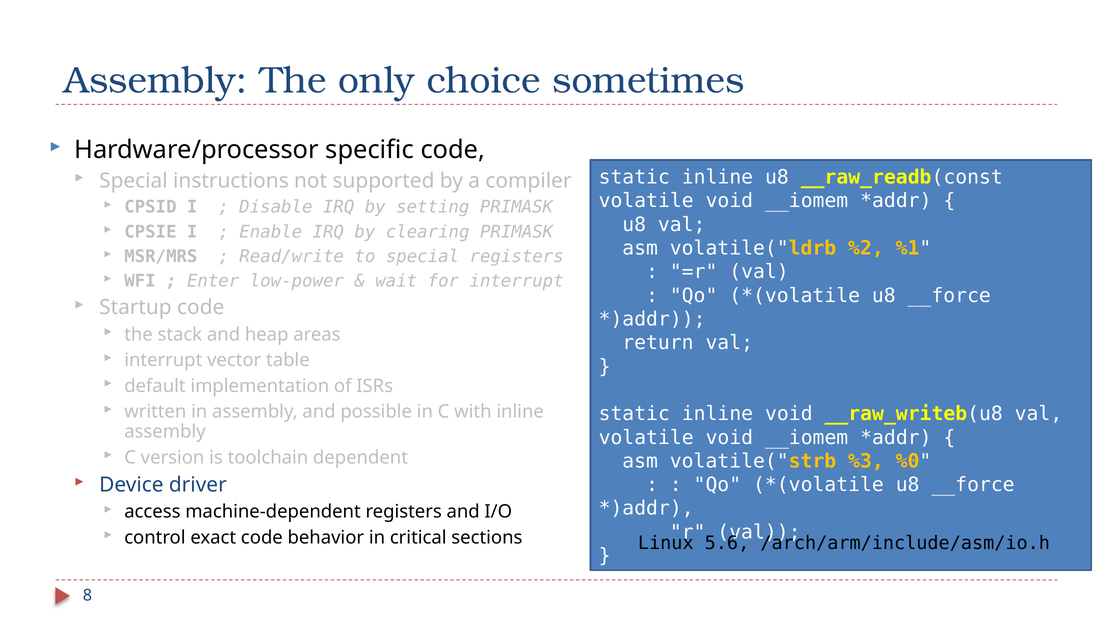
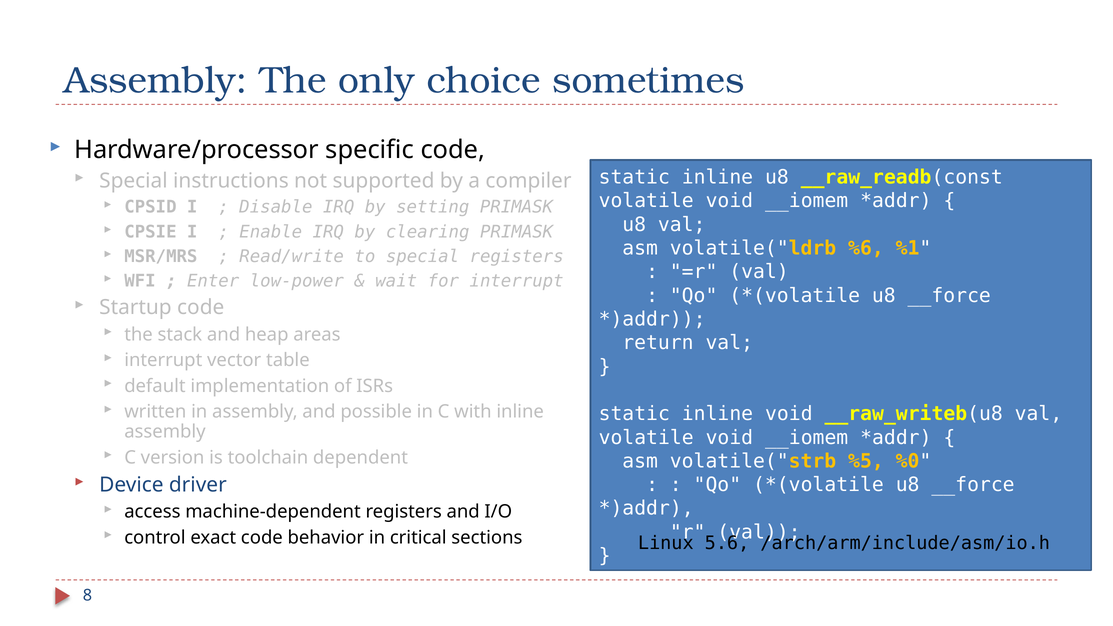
%2: %2 -> %6 (866, 248)
%3: %3 -> %5 (866, 461)
